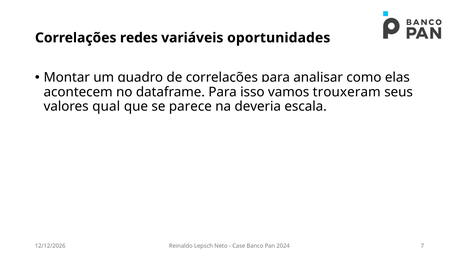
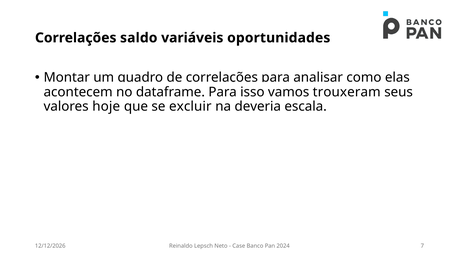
redes: redes -> saldo (139, 38)
qual: qual -> hoje (106, 107)
parece: parece -> excluir (190, 107)
